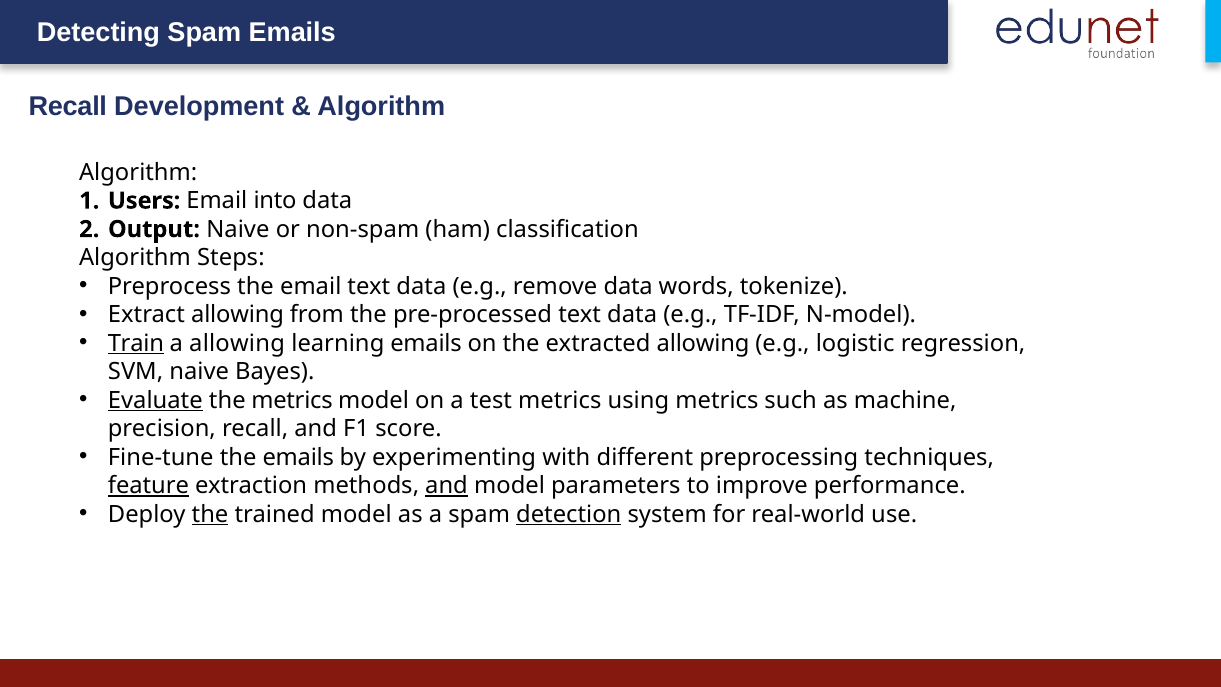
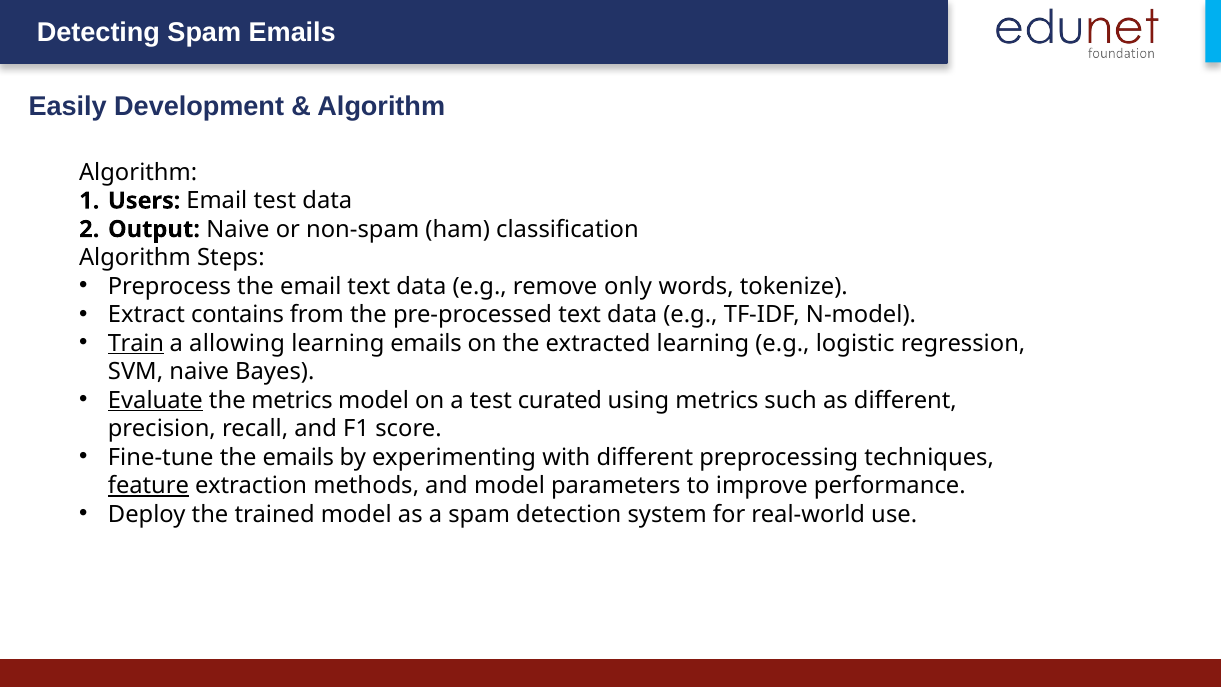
Recall: Recall -> Easily (68, 107)
Email into: into -> test (275, 201)
remove data: data -> only (628, 286)
Extract allowing: allowing -> contains (238, 315)
extracted allowing: allowing -> learning (703, 343)
test metrics: metrics -> curated (560, 400)
as machine: machine -> different (905, 400)
and underline: present -> none (447, 486)
the underline: present -> none (210, 514)
detection underline: present -> none (569, 514)
